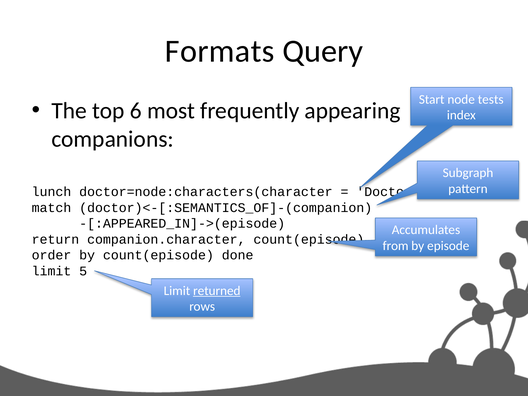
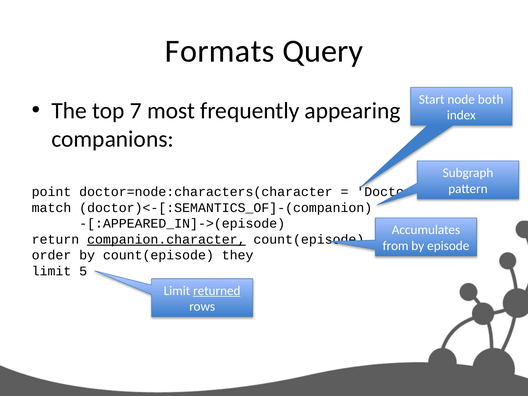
tests: tests -> both (491, 99)
6: 6 -> 7 (136, 111)
lunch: lunch -> point (51, 192)
companion.character underline: none -> present (166, 239)
done: done -> they (238, 255)
